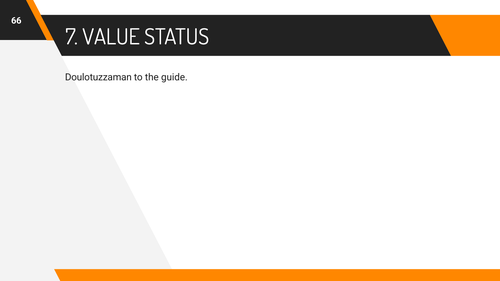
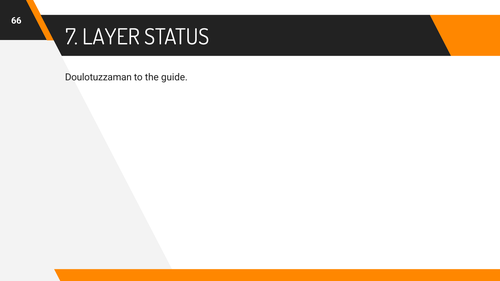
VALUE: VALUE -> LAYER (111, 37)
